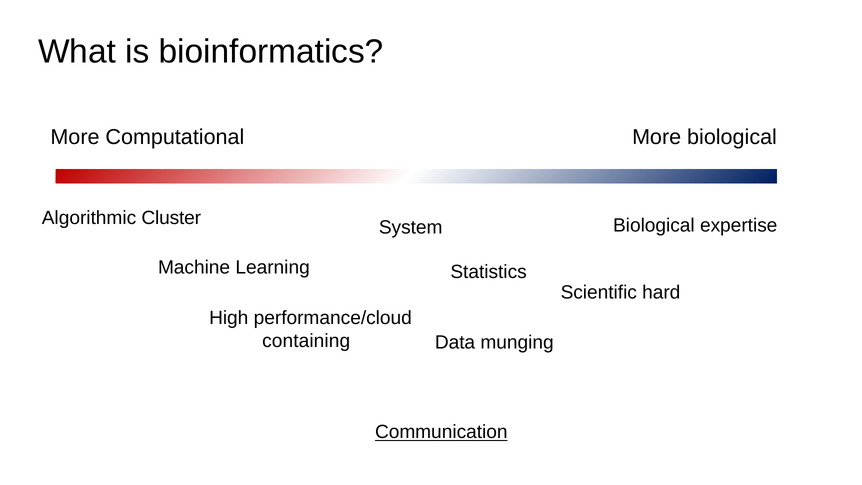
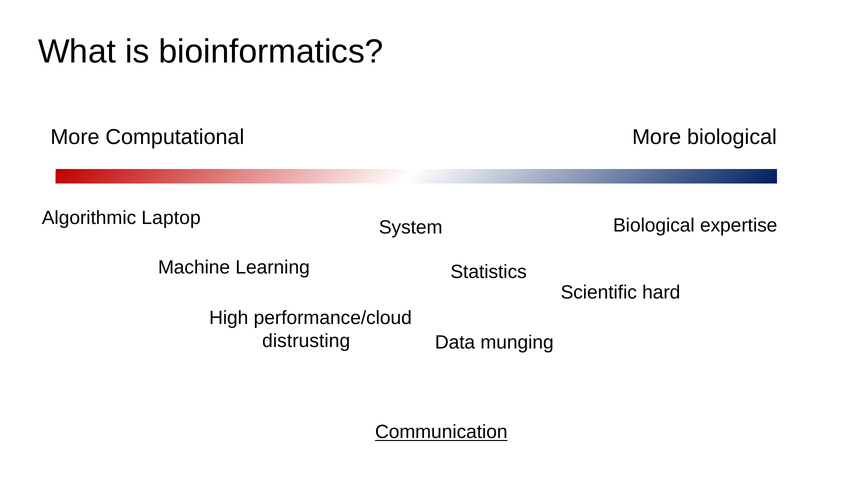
Cluster: Cluster -> Laptop (171, 218)
containing: containing -> distrusting (306, 341)
